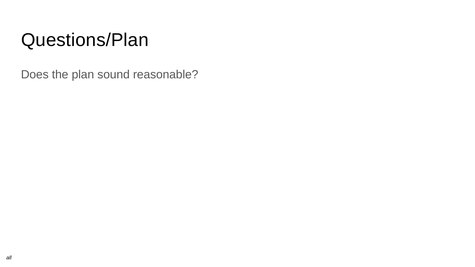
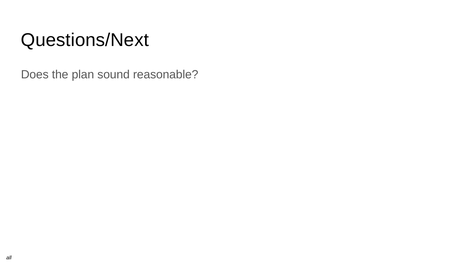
Questions/Plan: Questions/Plan -> Questions/Next (85, 40)
